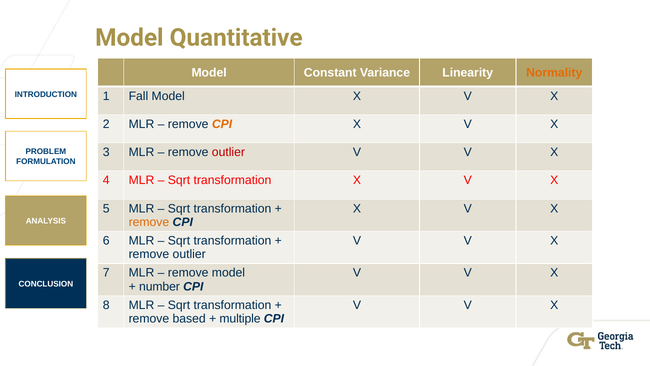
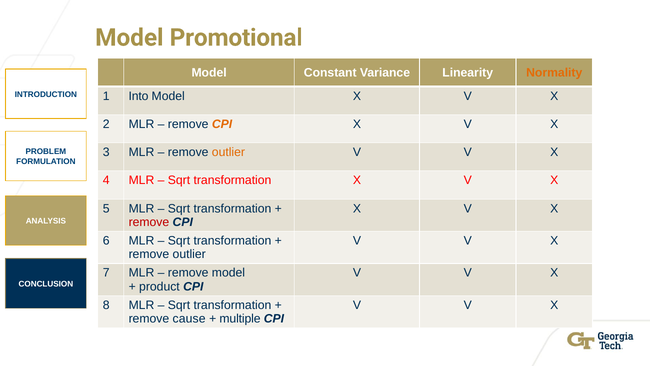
Quantitative: Quantitative -> Promotional (236, 38)
Fall: Fall -> Into (139, 96)
outlier colour: red -> orange (228, 152)
remove colour: orange -> red (149, 222)
number: number -> product (159, 286)
based: based -> cause (189, 319)
